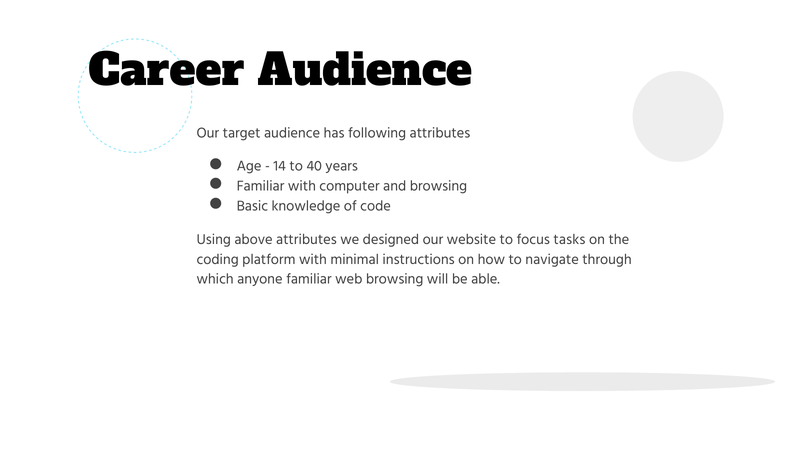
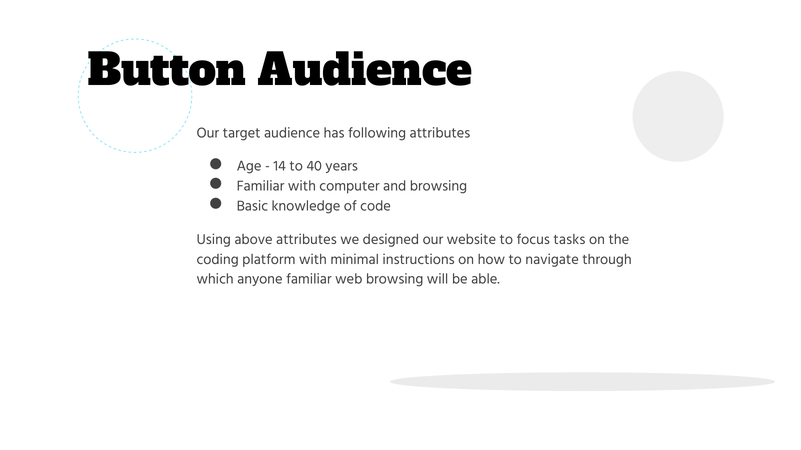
Career: Career -> Button (167, 71)
